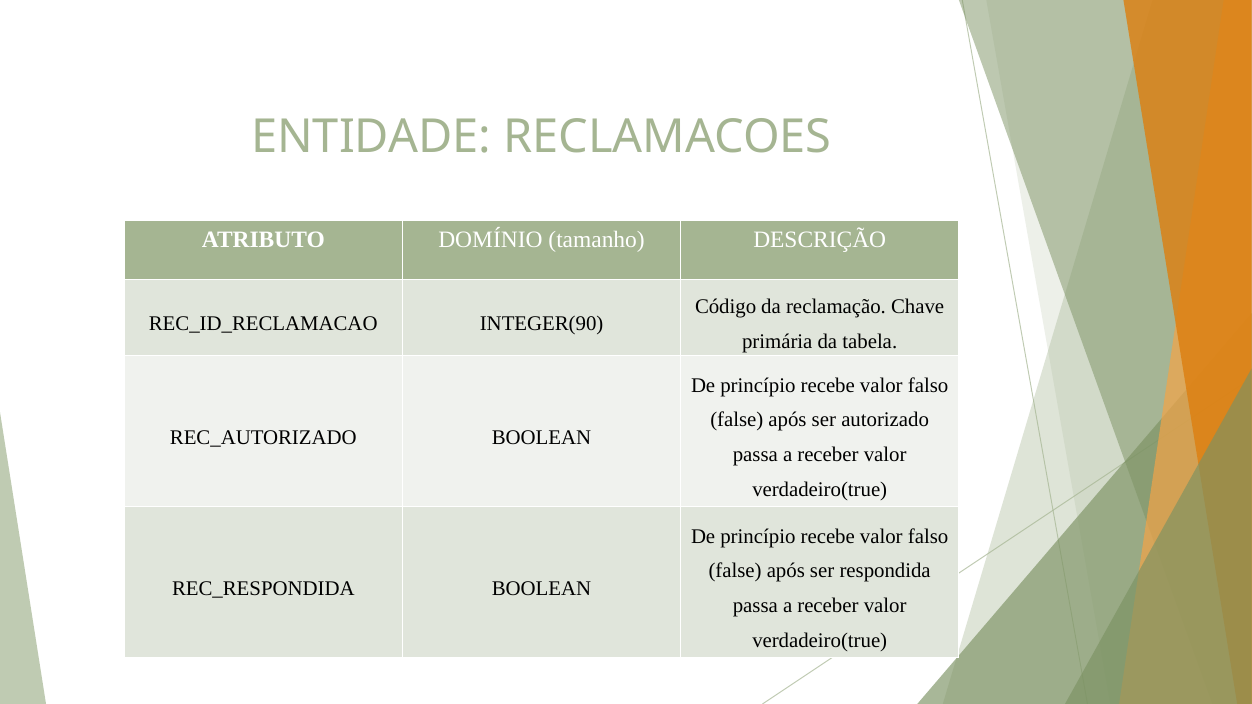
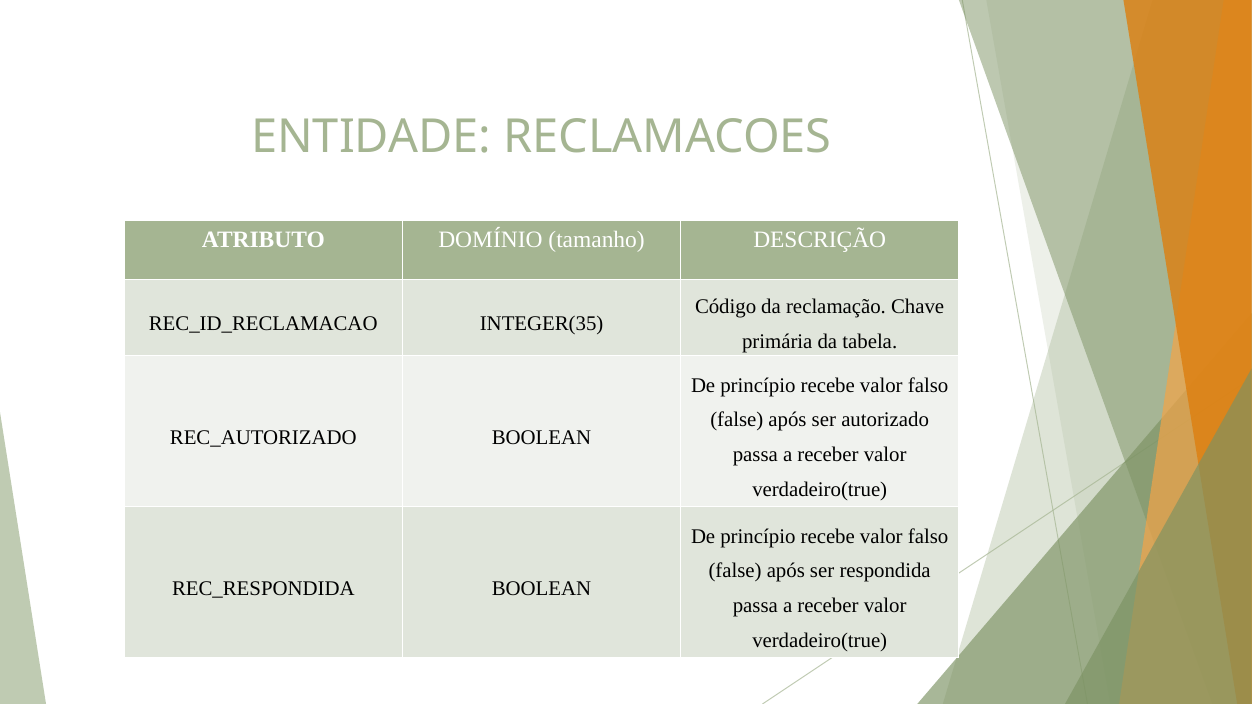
INTEGER(90: INTEGER(90 -> INTEGER(35 (542, 324)
